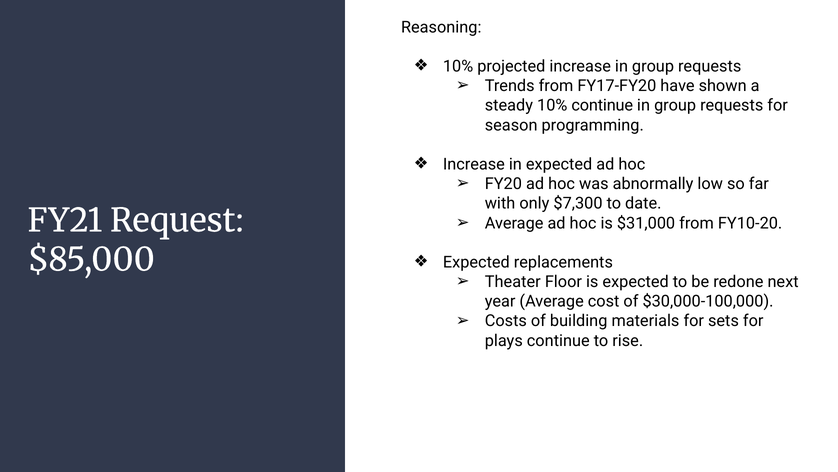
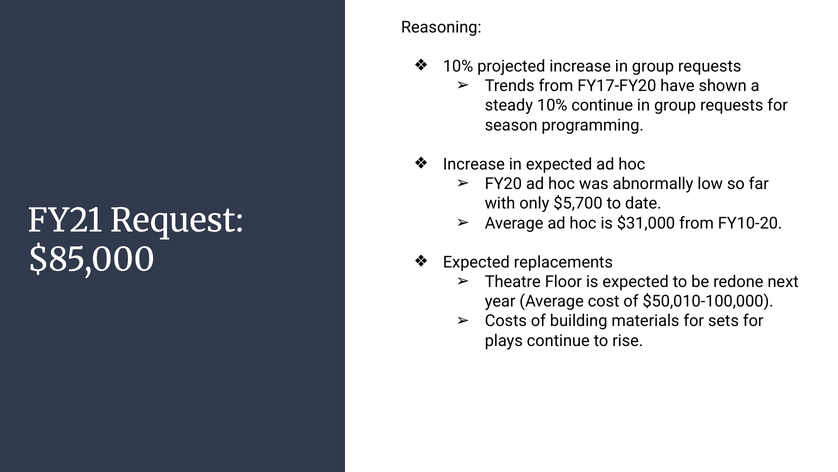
$7,300: $7,300 -> $5,700 (578, 203)
Theater: Theater -> Theatre (513, 282)
$30,000-100,000: $30,000-100,000 -> $50,010-100,000 (708, 301)
